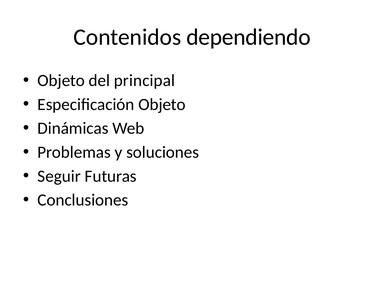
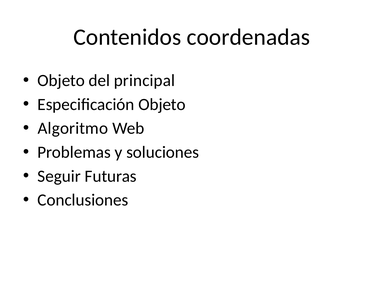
dependiendo: dependiendo -> coordenadas (248, 37)
Dinámicas: Dinámicas -> Algoritmo (73, 128)
